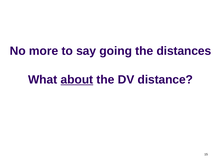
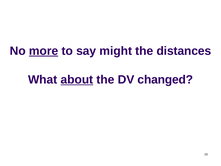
more underline: none -> present (44, 51)
going: going -> might (116, 51)
distance: distance -> changed (165, 80)
